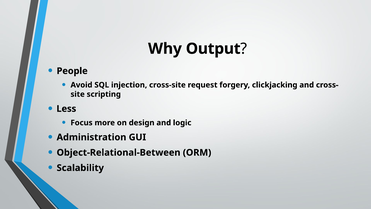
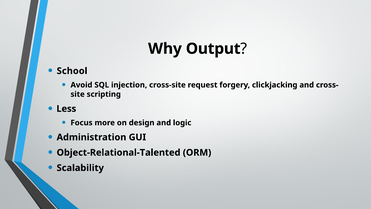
People: People -> School (72, 71)
Object-Relational-Between: Object-Relational-Between -> Object-Relational-Talented (119, 152)
